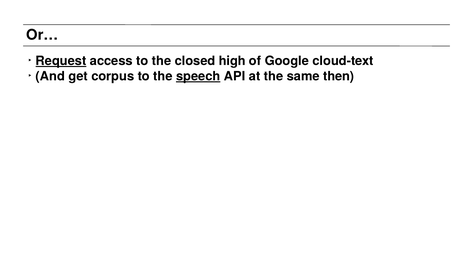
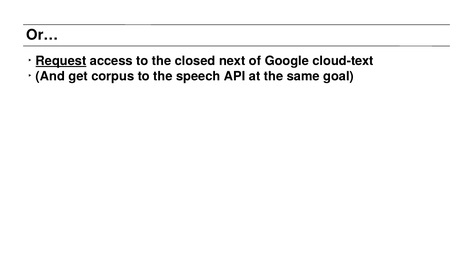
high: high -> next (232, 61)
speech underline: present -> none (198, 76)
then: then -> goal (339, 76)
